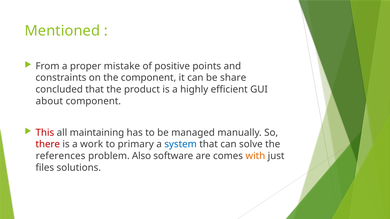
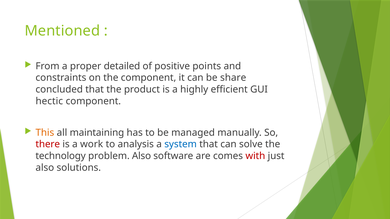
mistake: mistake -> detailed (122, 66)
about: about -> hectic (49, 101)
This colour: red -> orange (45, 133)
primary: primary -> analysis (136, 145)
references: references -> technology (61, 156)
with colour: orange -> red (255, 156)
files: files -> also (45, 168)
